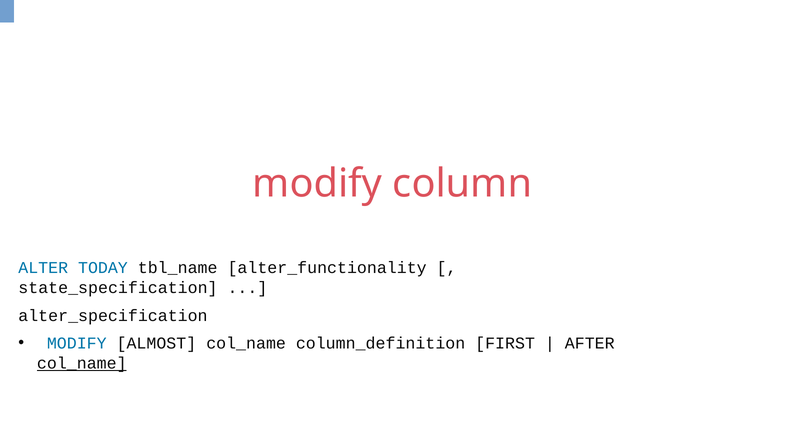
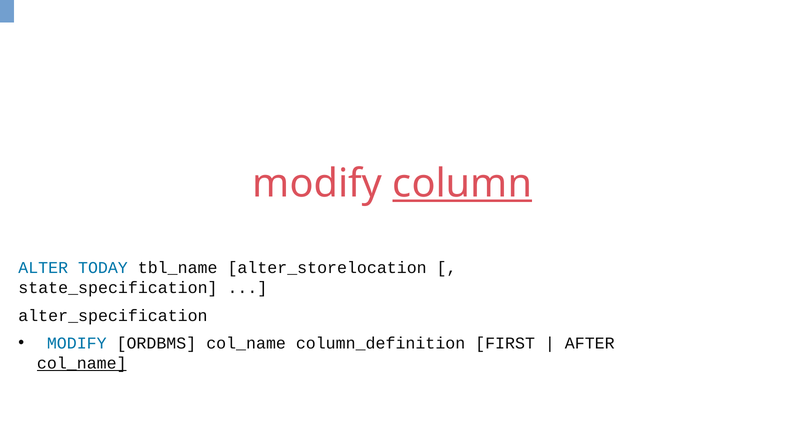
column underline: none -> present (462, 184)
alter_functionality: alter_functionality -> alter_storelocation (327, 268)
ALMOST: ALMOST -> ORDBMS (156, 344)
